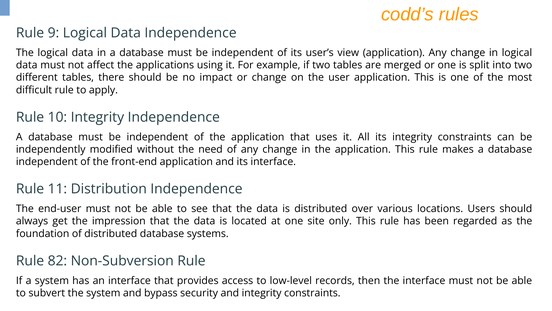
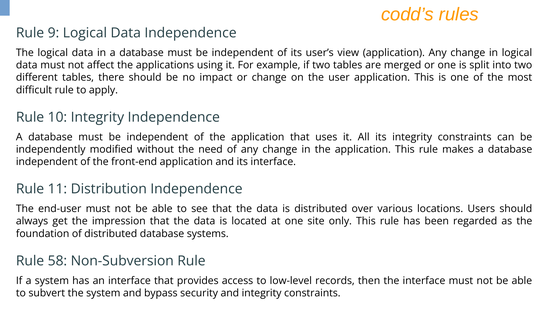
82: 82 -> 58 (57, 260)
